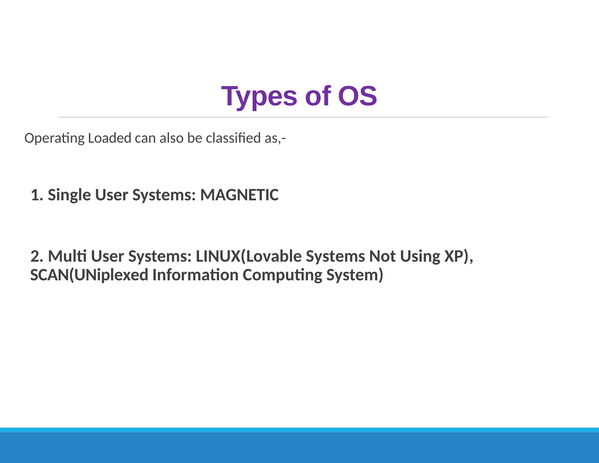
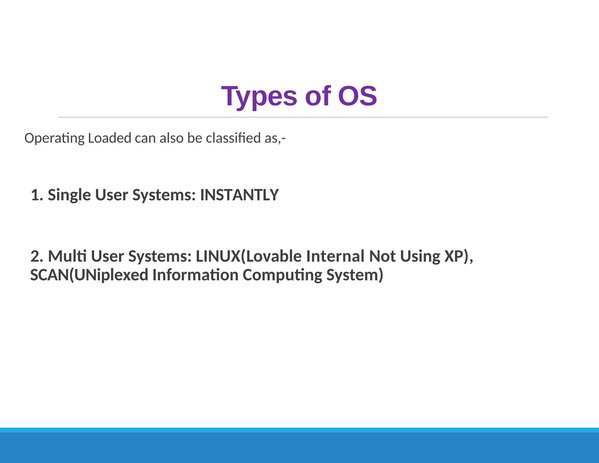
MAGNETIC: MAGNETIC -> INSTANTLY (239, 195)
LINUX(Lovable Systems: Systems -> Internal (335, 256)
